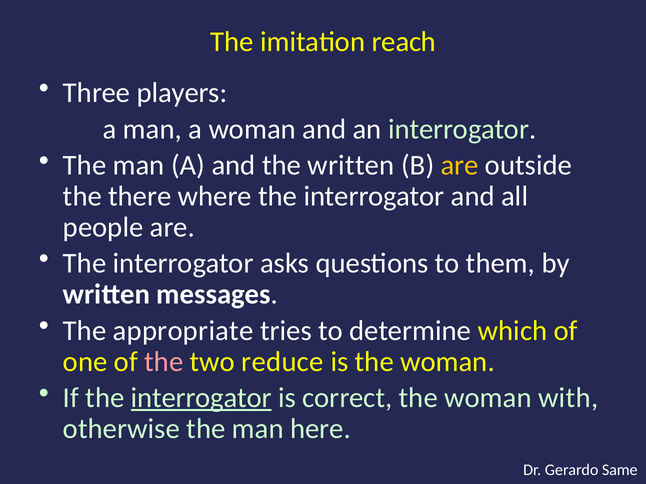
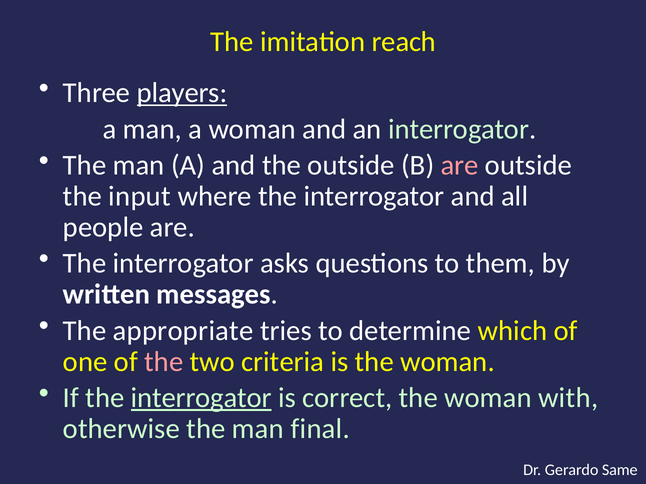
players underline: none -> present (182, 93)
the written: written -> outside (351, 165)
are colour: yellow -> pink (460, 165)
there: there -> input (140, 196)
reduce: reduce -> criteria (283, 362)
here: here -> final (320, 429)
